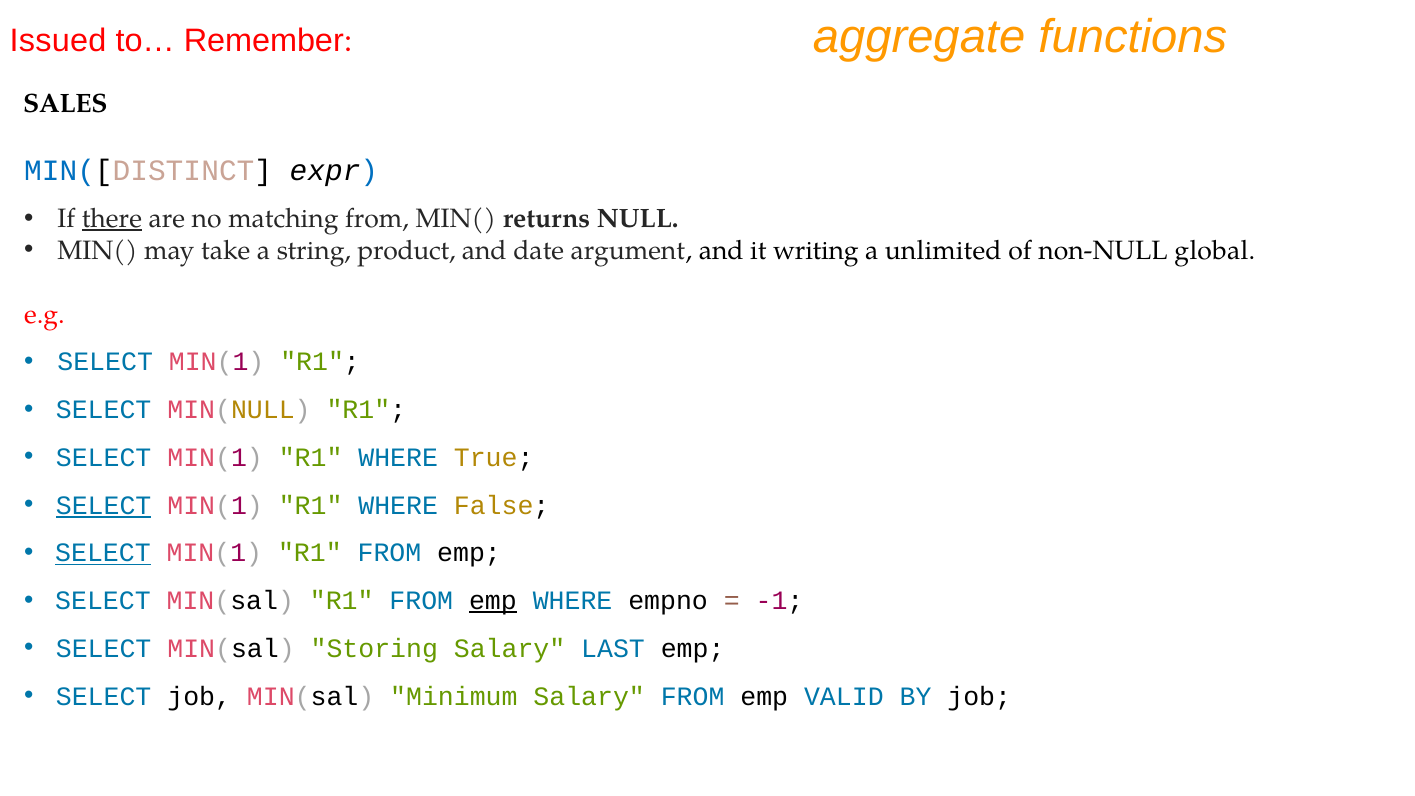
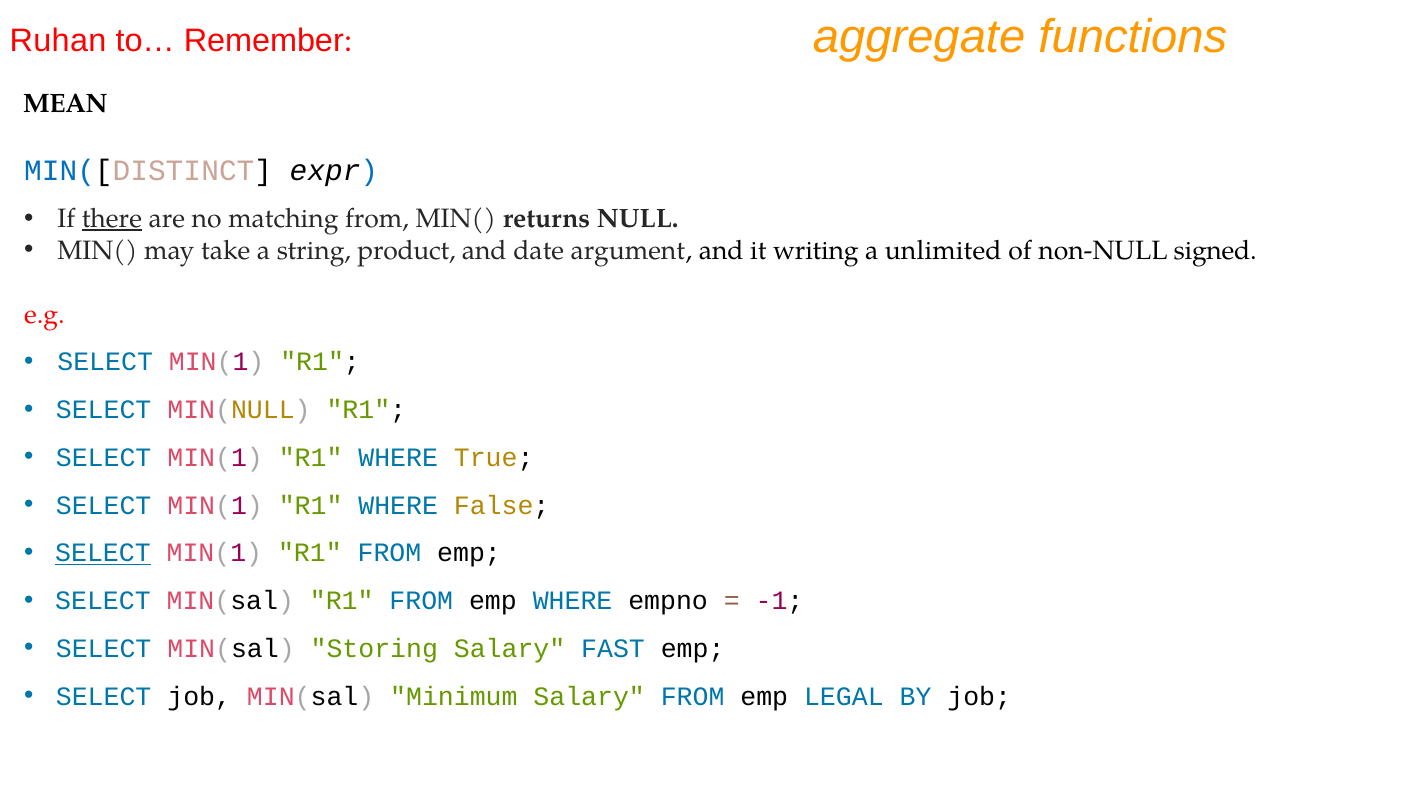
Issued: Issued -> Ruhan (58, 40)
SALES: SALES -> MEAN (65, 103)
global: global -> signed (1215, 251)
SELECT underline: present -> none (104, 505)
emp underline: present -> none (493, 601)
LAST: LAST -> FAST (613, 649)
VALID: VALID -> LEGAL (844, 696)
